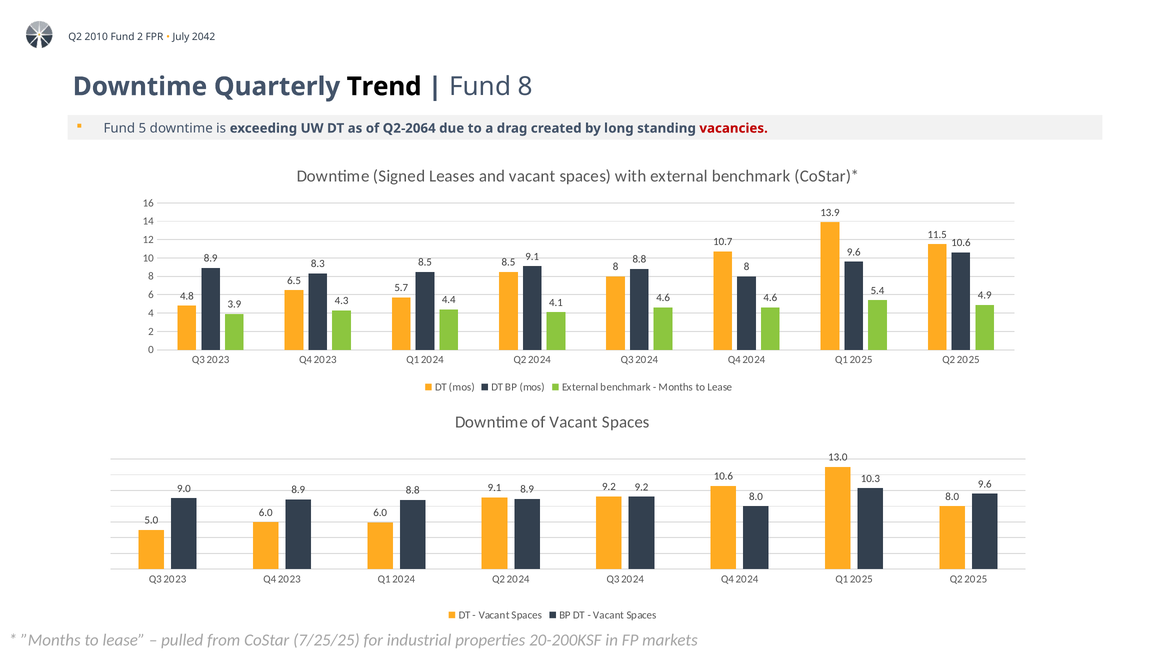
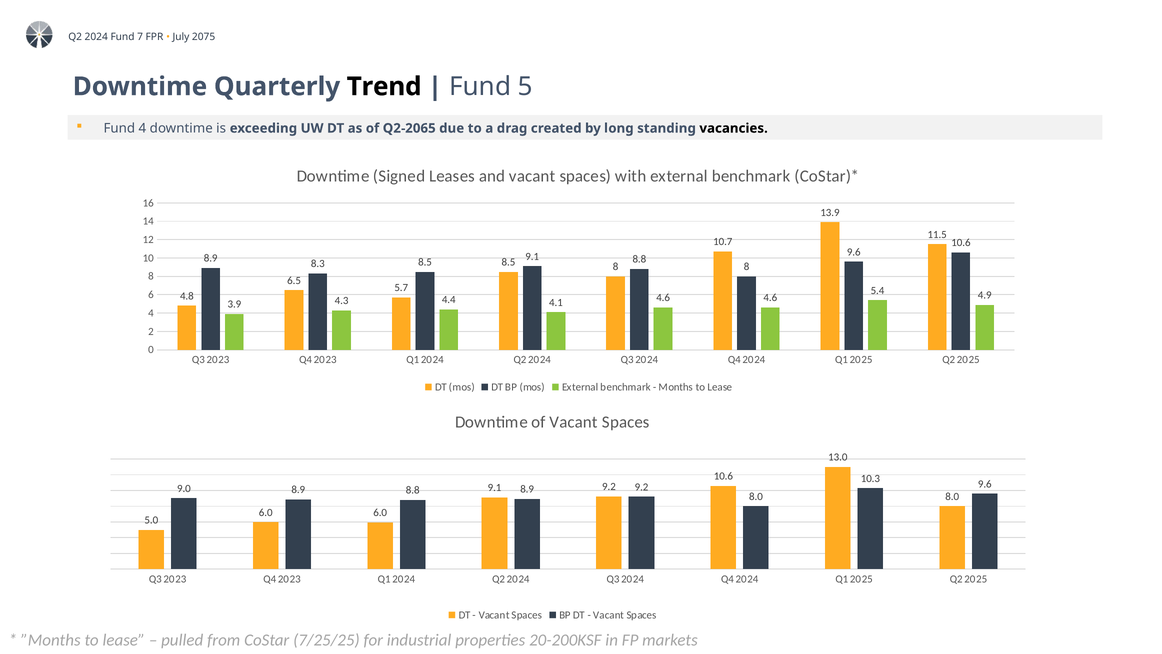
2010: 2010 -> 2024 (96, 37)
Fund 2: 2 -> 7 (140, 37)
2042: 2042 -> 2075 (204, 37)
Fund 8: 8 -> 5 (525, 87)
Fund 5: 5 -> 4 (142, 128)
Q2-2064: Q2-2064 -> Q2-2065 (409, 128)
vacancies colour: red -> black (734, 128)
